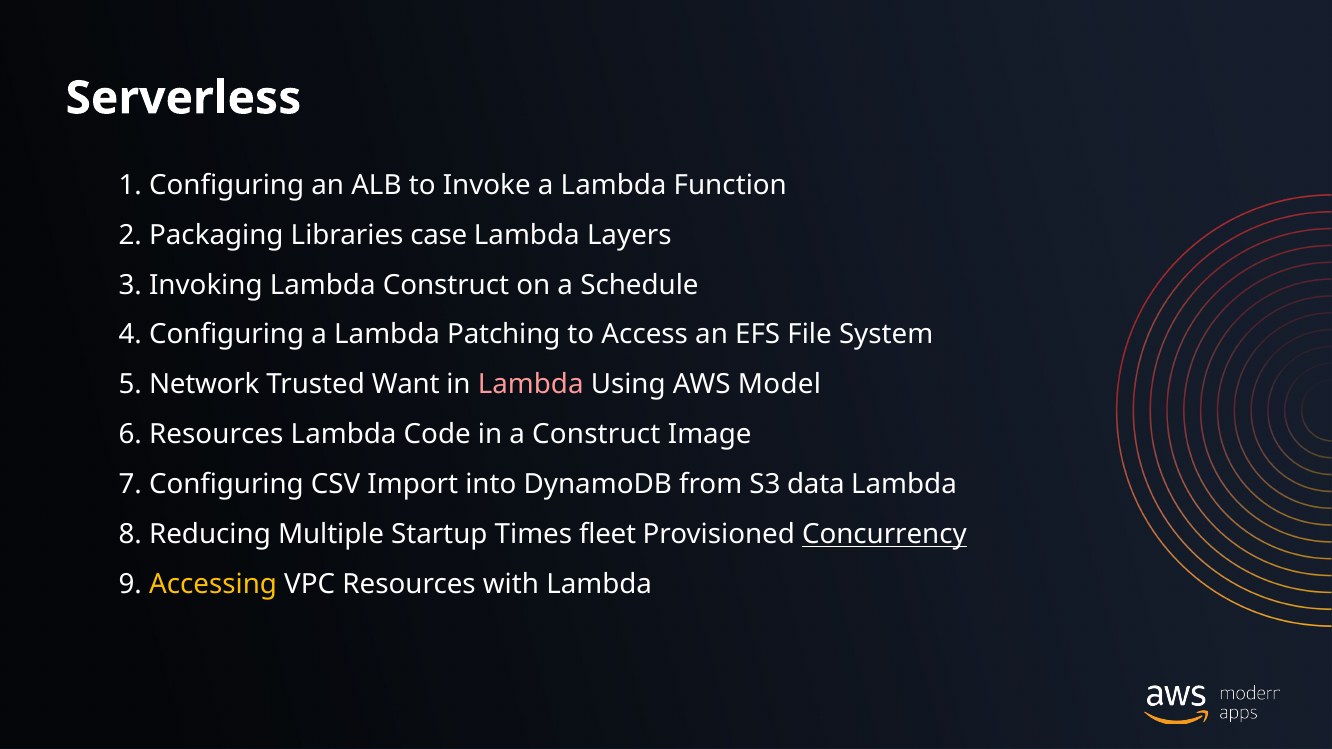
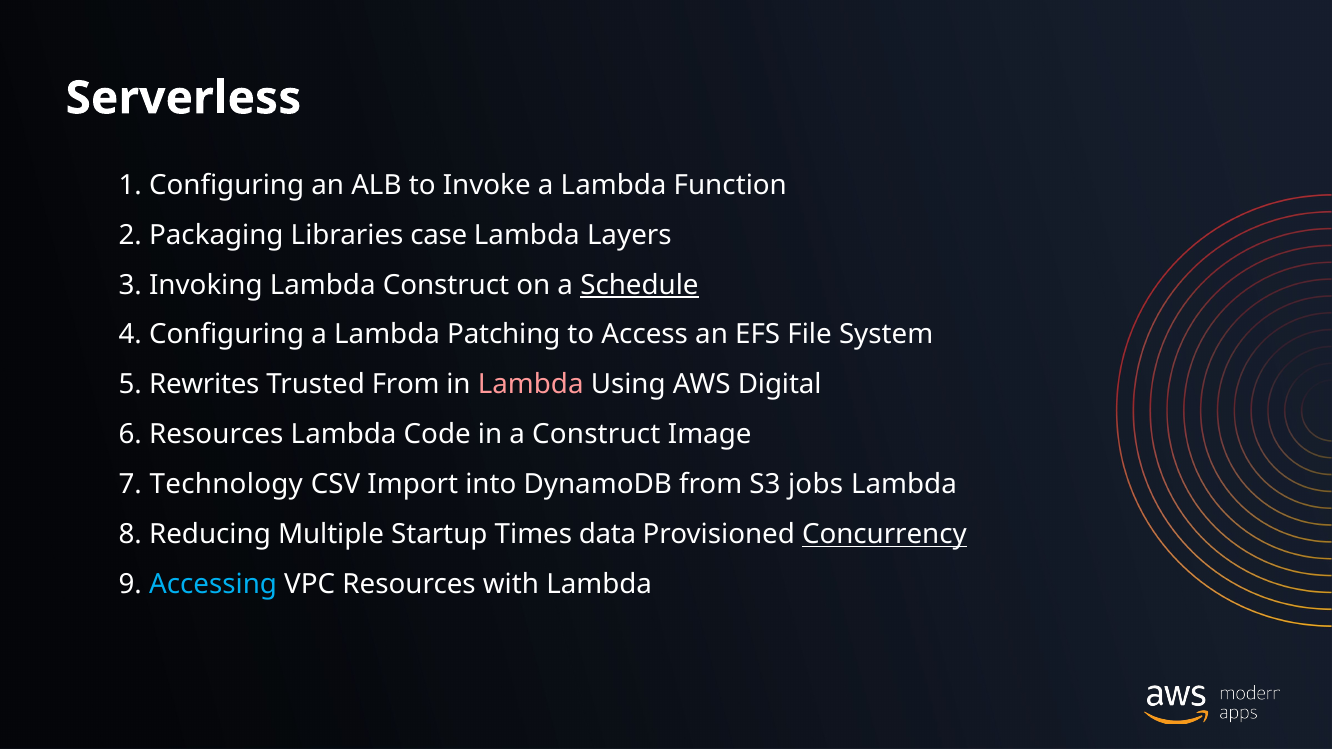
Schedule underline: none -> present (639, 285)
Network: Network -> Rewrites (204, 385)
Trusted Want: Want -> From (406, 385)
Model: Model -> Digital (780, 385)
7 Configuring: Configuring -> Technology (226, 485)
data: data -> jobs (816, 485)
fleet: fleet -> data (608, 535)
Accessing colour: yellow -> light blue (213, 585)
